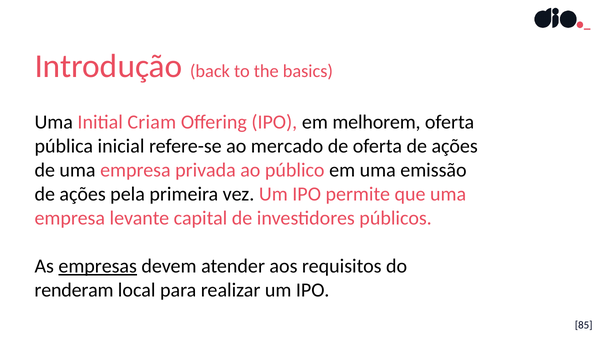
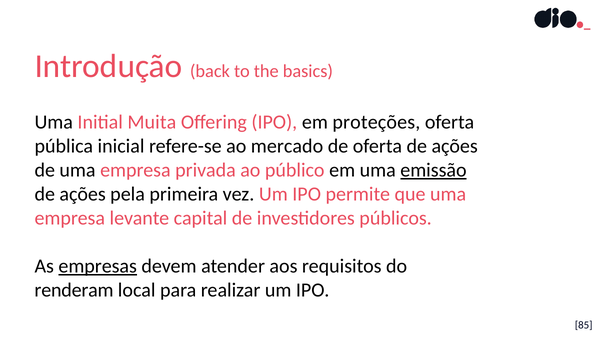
Criam: Criam -> Muita (152, 122)
melhorem: melhorem -> proteções (376, 122)
emissão underline: none -> present (433, 170)
